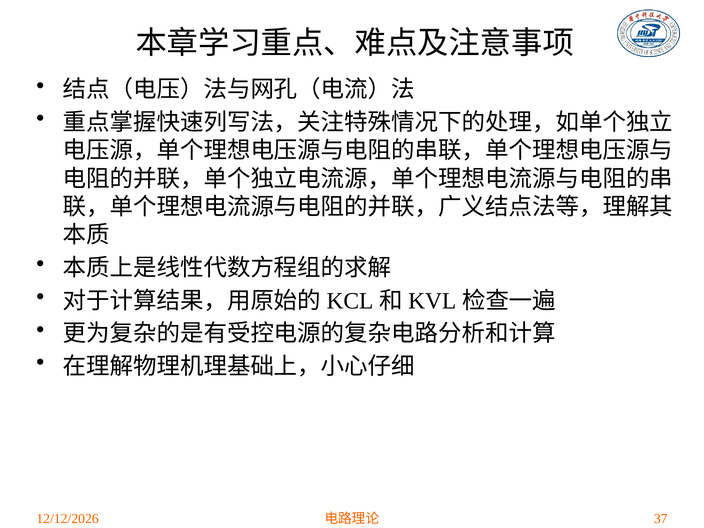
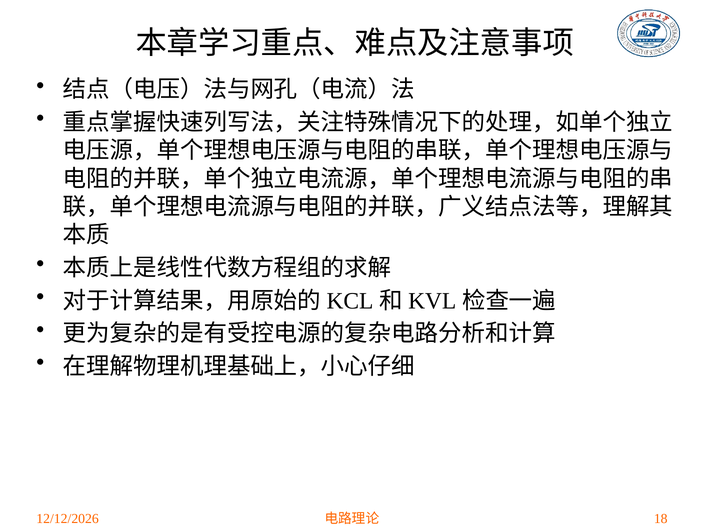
37: 37 -> 18 (661, 519)
